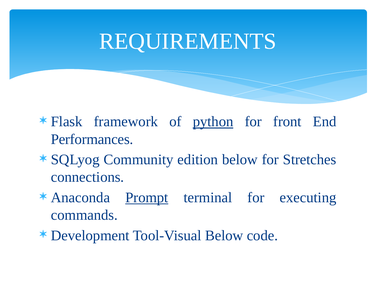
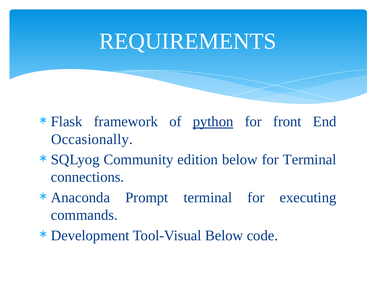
Performances: Performances -> Occasionally (92, 139)
for Stretches: Stretches -> Terminal (310, 160)
Prompt underline: present -> none (147, 198)
